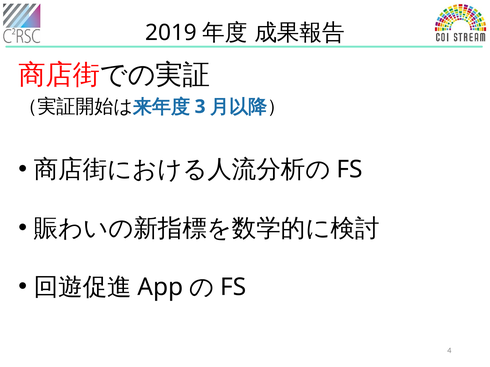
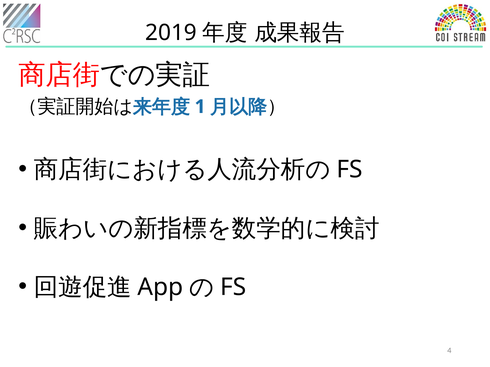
3: 3 -> 1 (200, 107)
